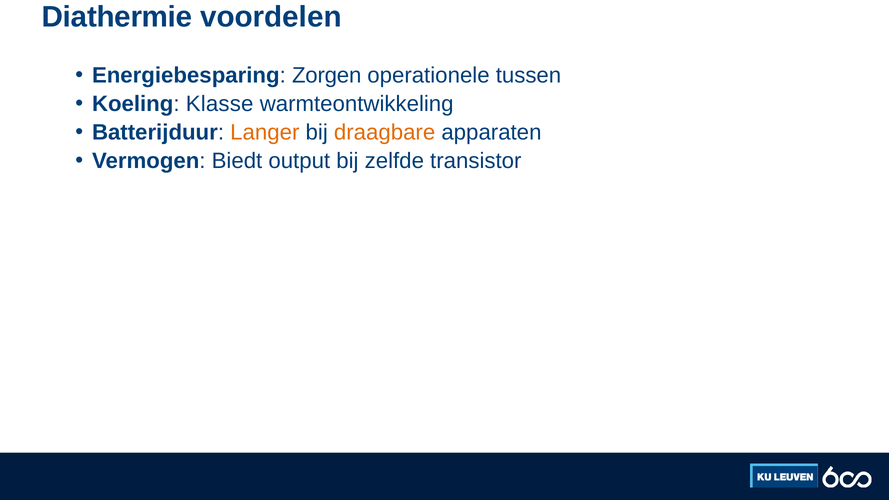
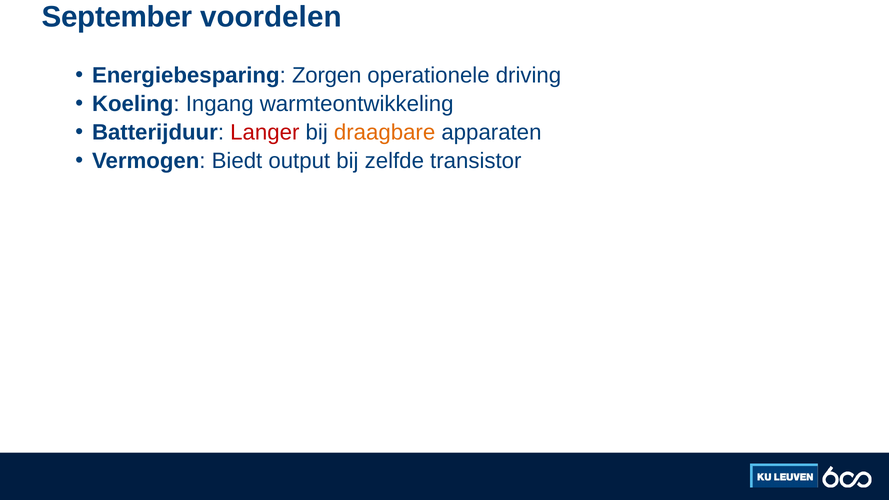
Diathermie: Diathermie -> September (117, 17)
tussen: tussen -> driving (528, 75)
Klasse: Klasse -> Ingang (220, 104)
Langer colour: orange -> red (265, 132)
